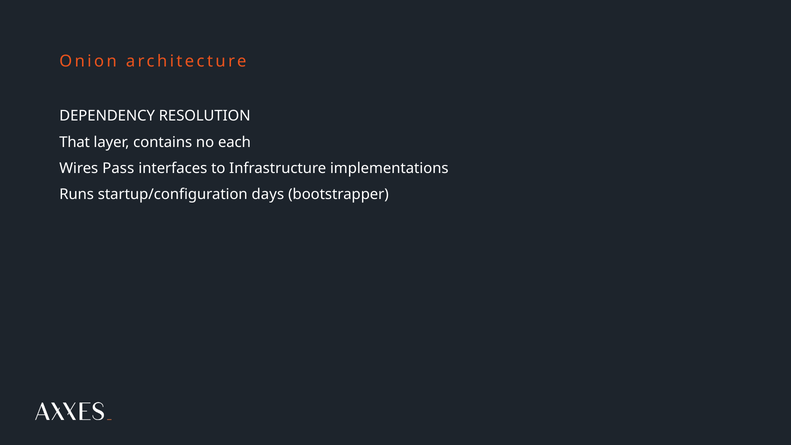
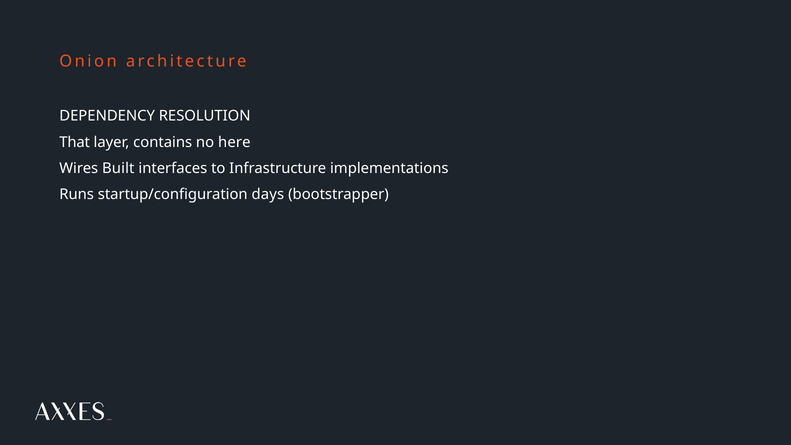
each: each -> here (234, 142)
Pass: Pass -> Built (118, 168)
